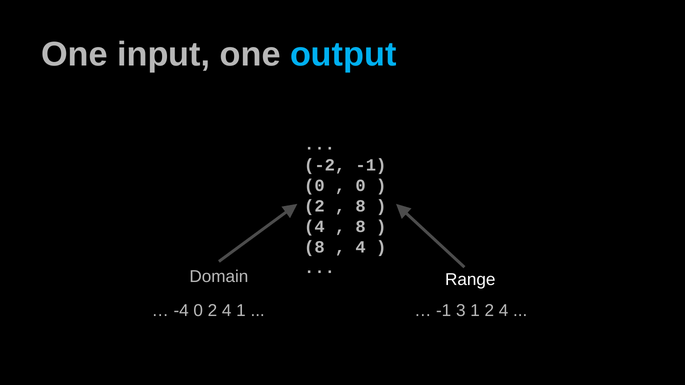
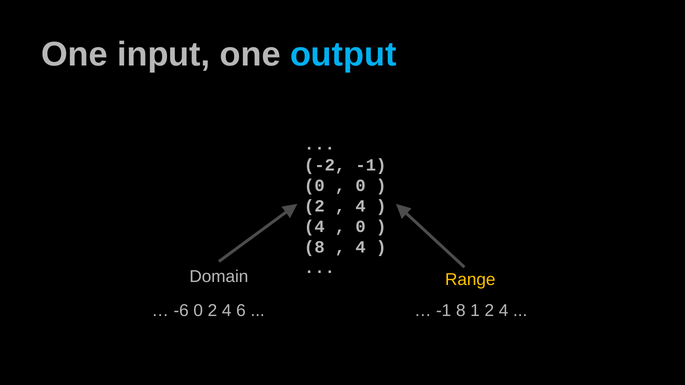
8: 8 -> 4 (361, 206)
8: 8 -> 0 (361, 227)
Range colour: white -> yellow (470, 280)
-4: -4 -> -6 (181, 311)
4 1: 1 -> 6 (241, 311)
-1 3: 3 -> 8 (461, 311)
